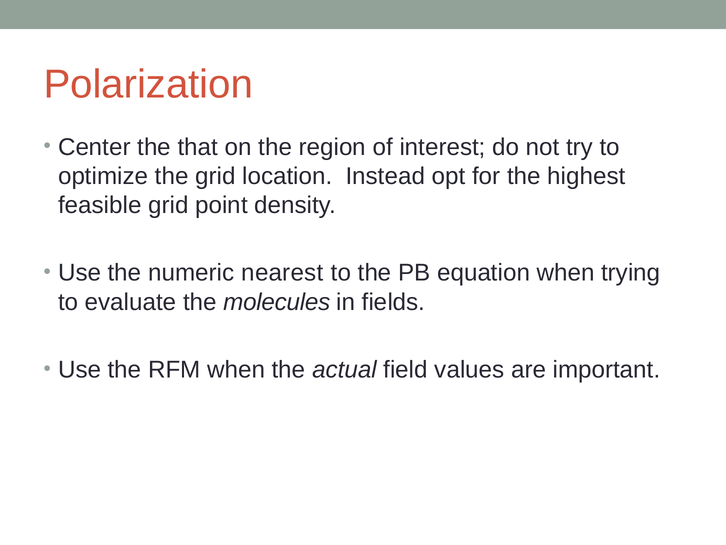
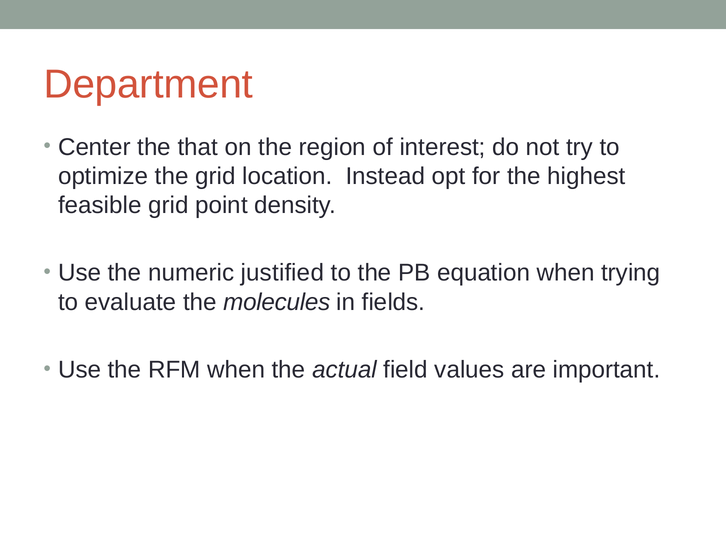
Polarization: Polarization -> Department (148, 85)
nearest: nearest -> justified (282, 273)
